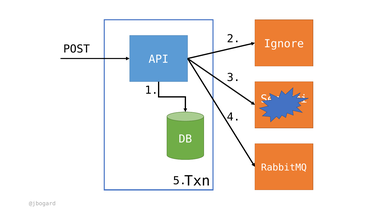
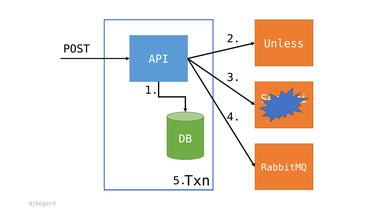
Ignore: Ignore -> Unless (284, 44)
